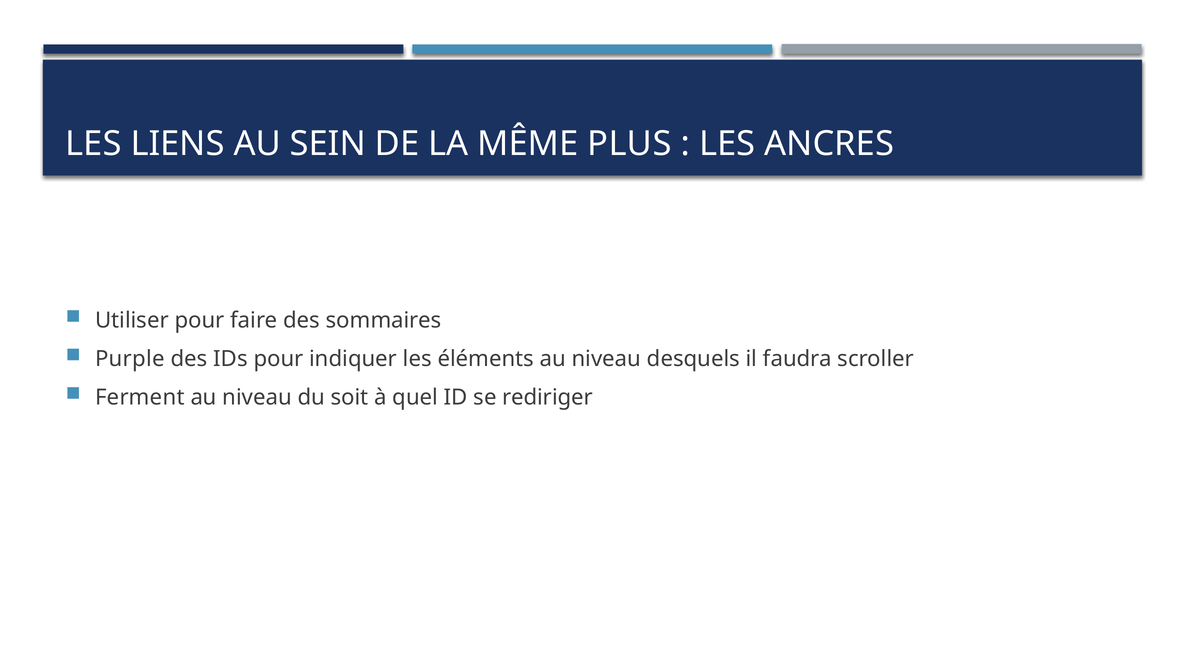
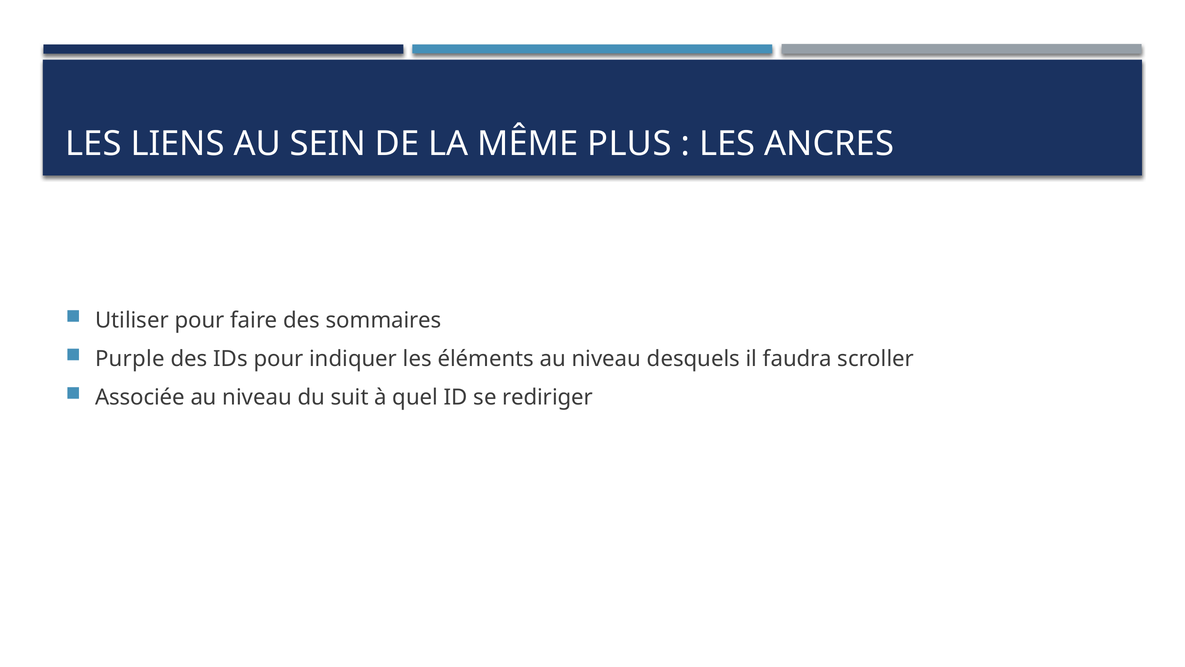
Ferment: Ferment -> Associée (140, 397)
soit: soit -> suit (350, 397)
